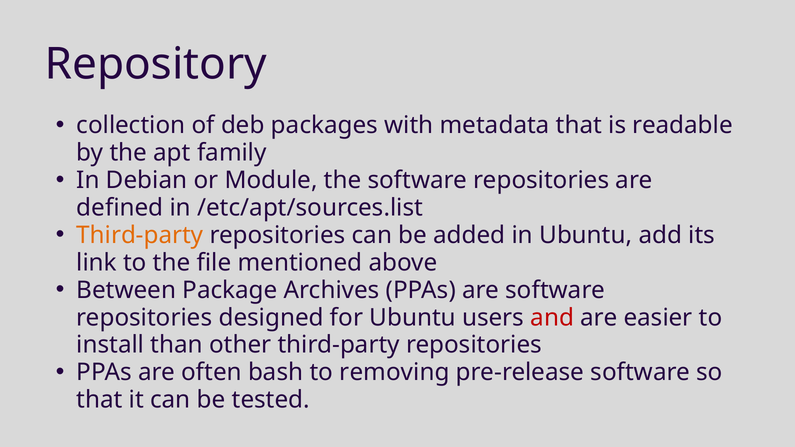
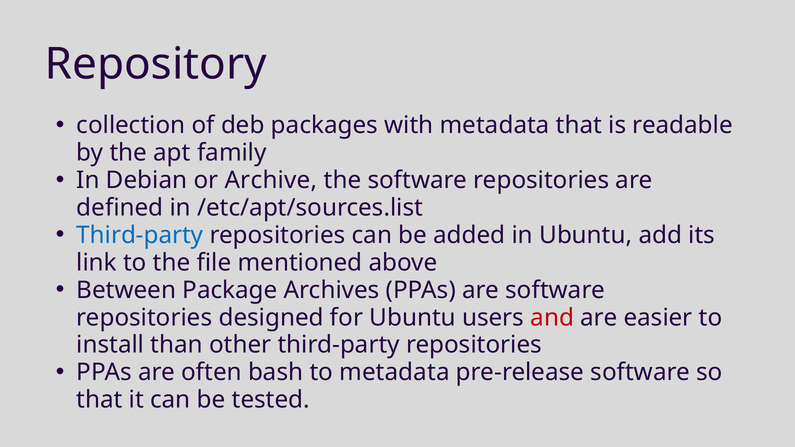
Module: Module -> Archive (271, 180)
Third-party colour: orange -> blue (140, 235)
to removing: removing -> metadata (395, 373)
